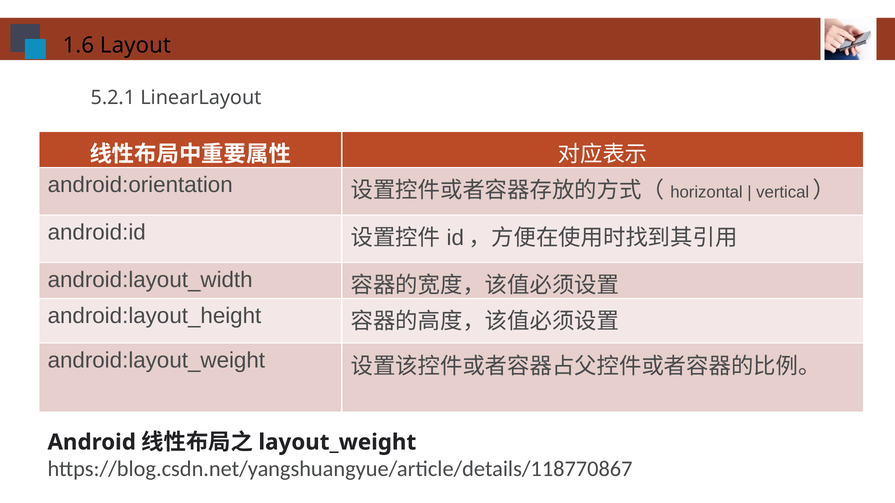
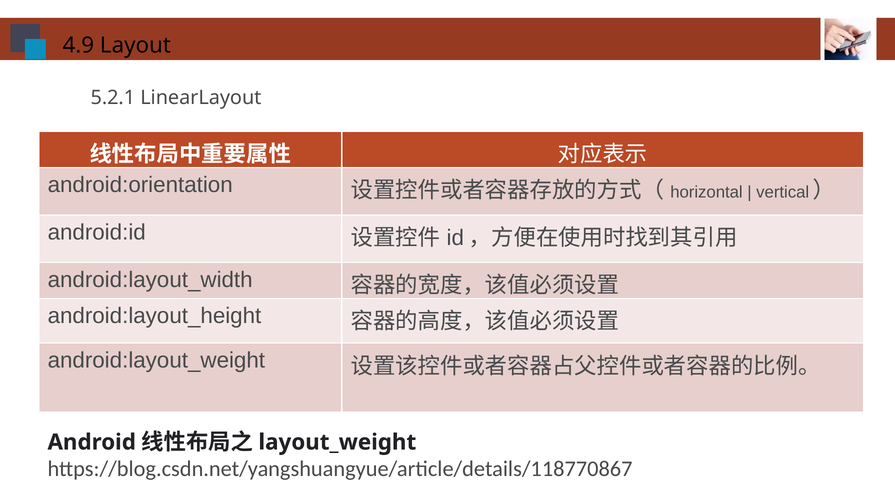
1.6: 1.6 -> 4.9 (78, 46)
